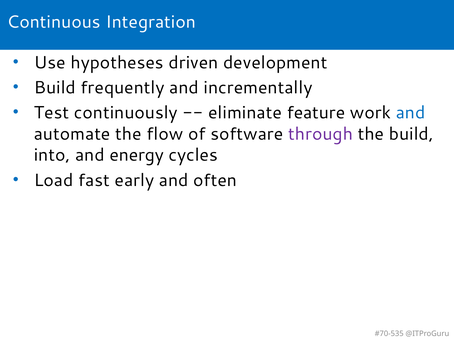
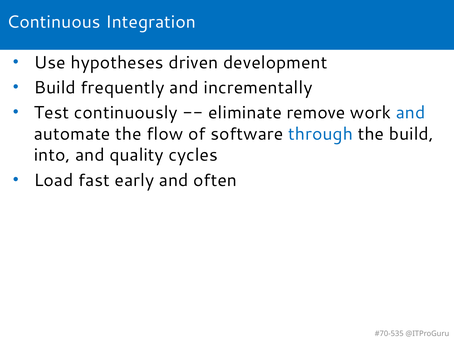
feature: feature -> remove (316, 113)
through colour: purple -> blue (321, 134)
energy: energy -> quality (137, 155)
